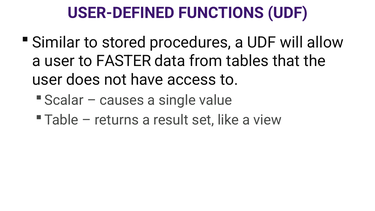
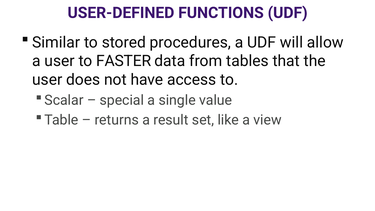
causes: causes -> special (122, 100)
